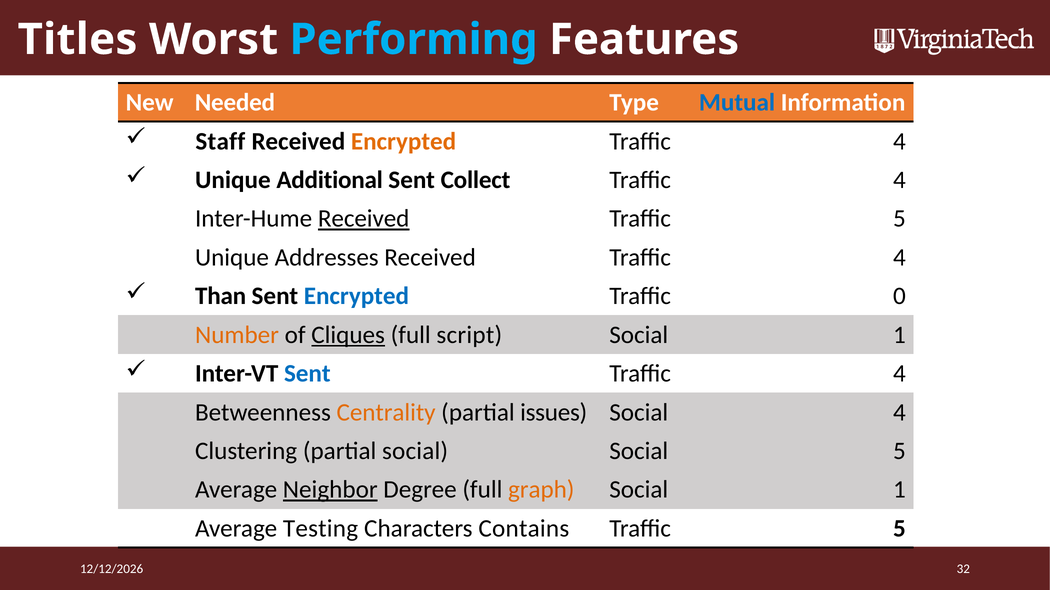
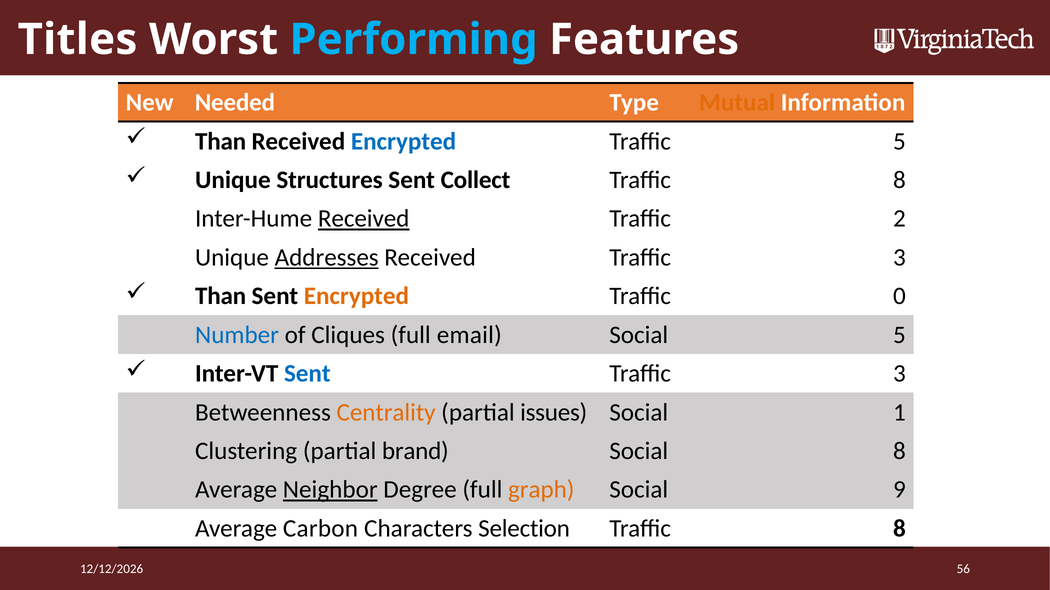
Mutual colour: blue -> orange (737, 103)
Staff: Staff -> Than (221, 141)
Encrypted colour: orange -> blue (404, 141)
4: 4 -> 5 (899, 141)
Additional: Additional -> Structures (330, 180)
4: 4 -> 8 (899, 180)
5: 5 -> 2 (899, 219)
Addresses underline: none -> present (327, 258)
Received Traffic 4: 4 -> 3 (899, 258)
Encrypted colour: blue -> orange (356, 296)
Number colour: orange -> blue (237, 335)
Cliques underline: present -> none (348, 335)
script: script -> email (469, 335)
1: 1 -> 5 (899, 335)
4: 4 -> 3 (899, 374)
Social 4: 4 -> 1 (899, 413)
partial social: social -> brand (415, 451)
Social 5: 5 -> 8 (899, 451)
1: 1 -> 9 (899, 490)
Testing: Testing -> Carbon (321, 529)
Contains: Contains -> Selection (524, 529)
5: 5 -> 8 (899, 529)
32: 32 -> 56 (963, 570)
